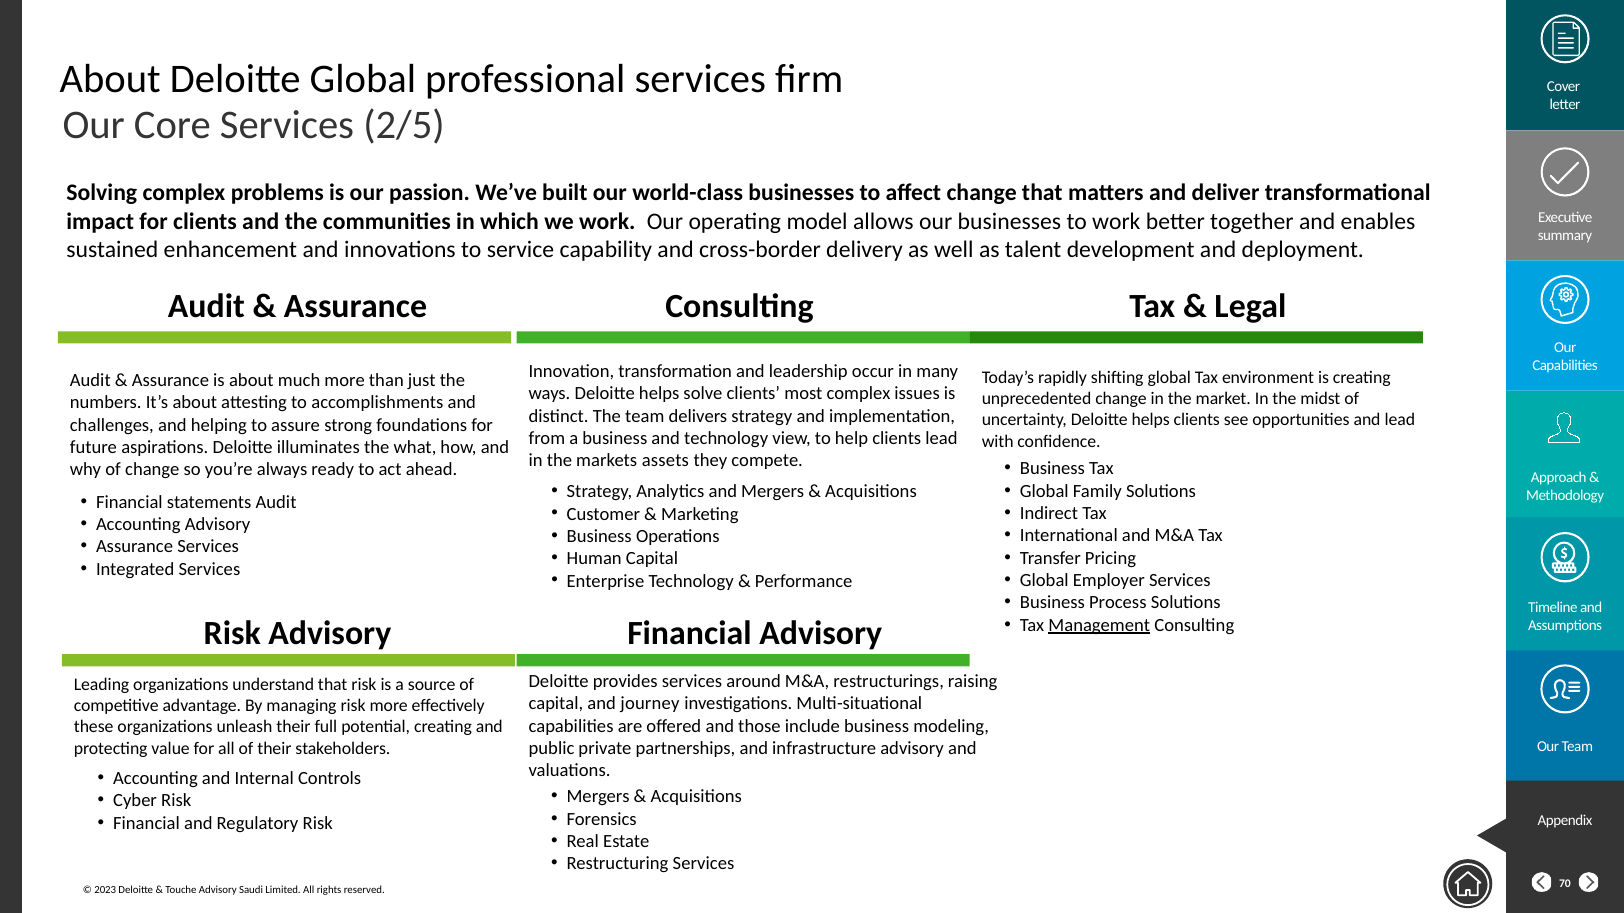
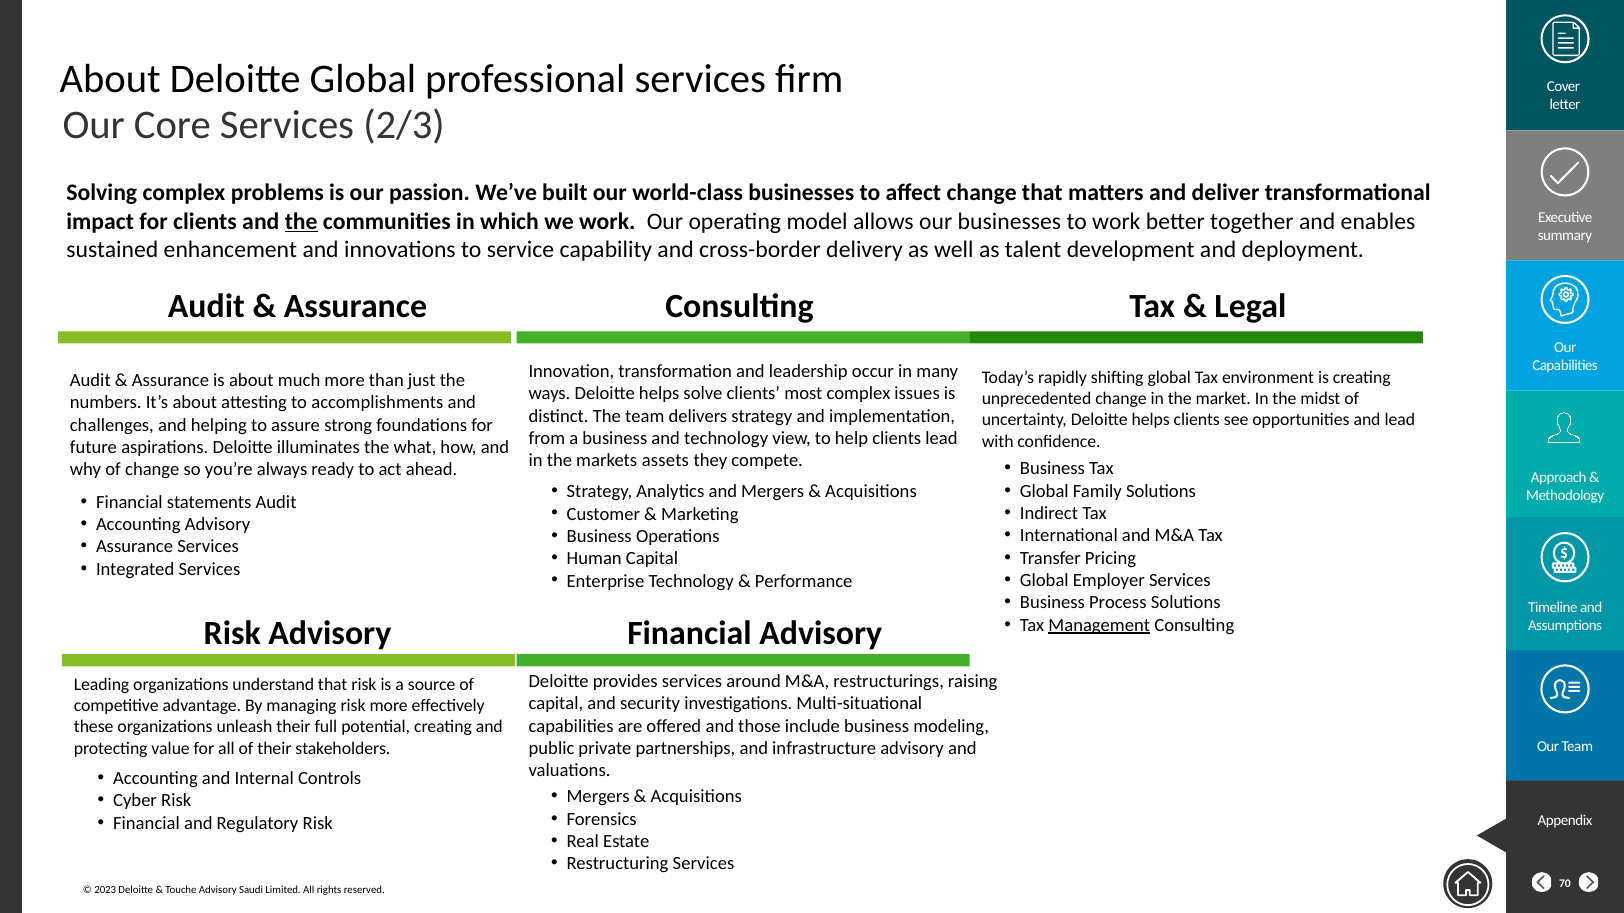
2/5: 2/5 -> 2/3 (404, 125)
the underline: none -> present (301, 221)
journey: journey -> security (650, 704)
